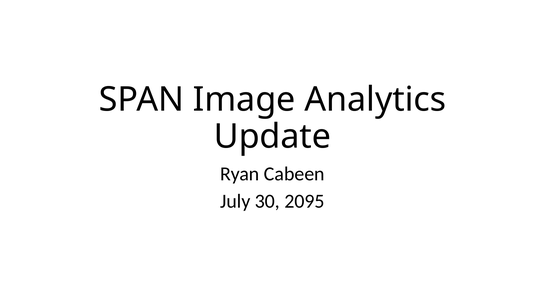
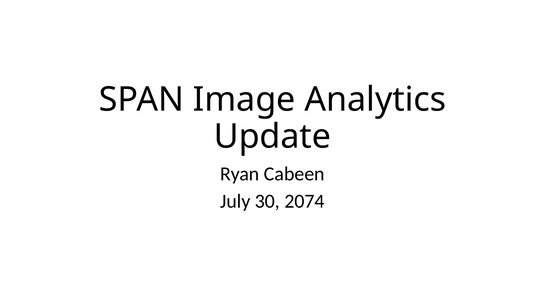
2095: 2095 -> 2074 (305, 201)
